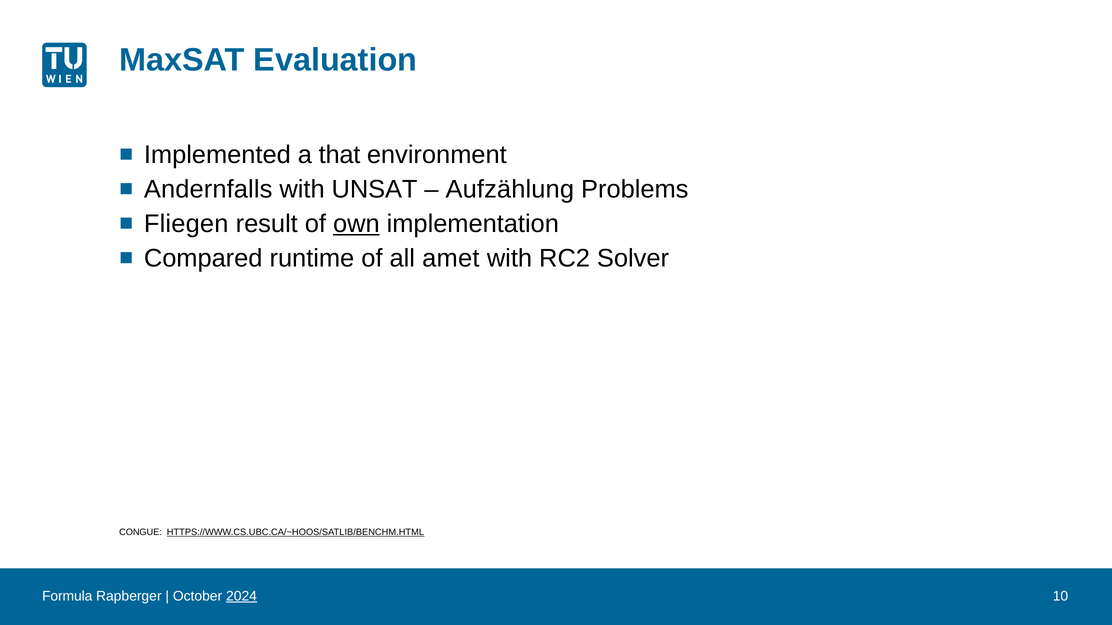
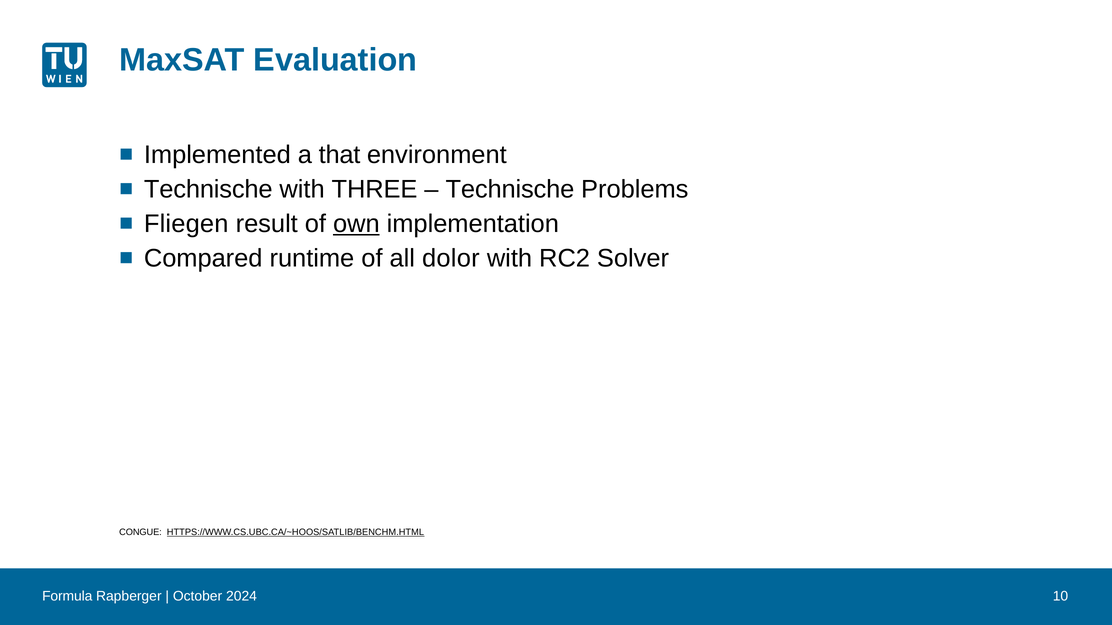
Andernfalls: Andernfalls -> Technische (208, 189)
UNSAT: UNSAT -> THREE (375, 189)
Aufzählung: Aufzählung -> Technische (510, 189)
amet: amet -> dolor (451, 258)
2024 underline: present -> none (242, 596)
